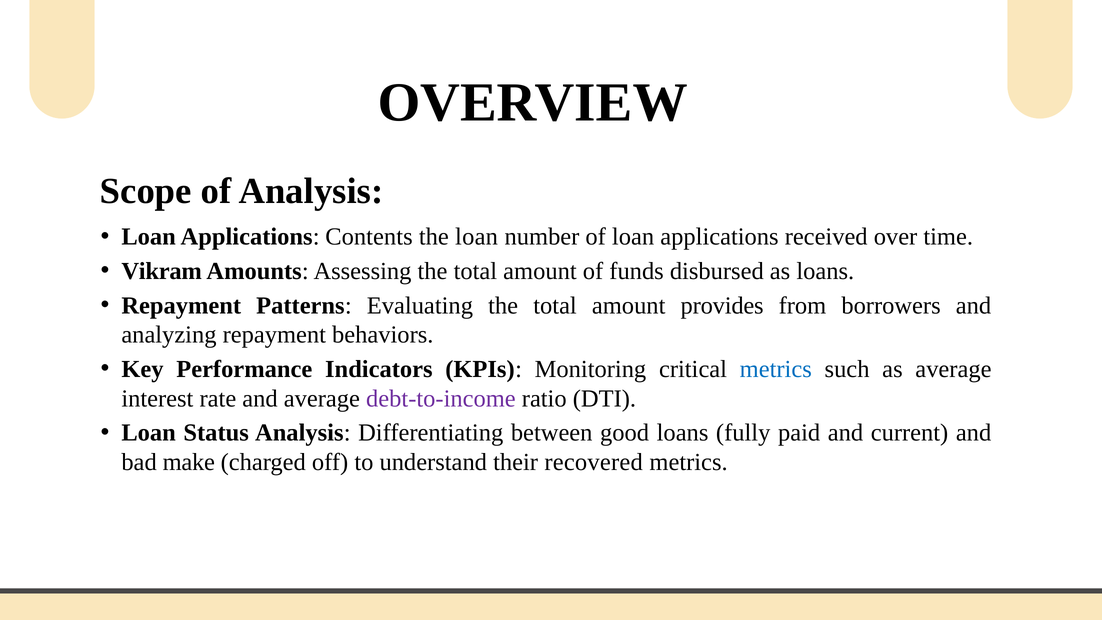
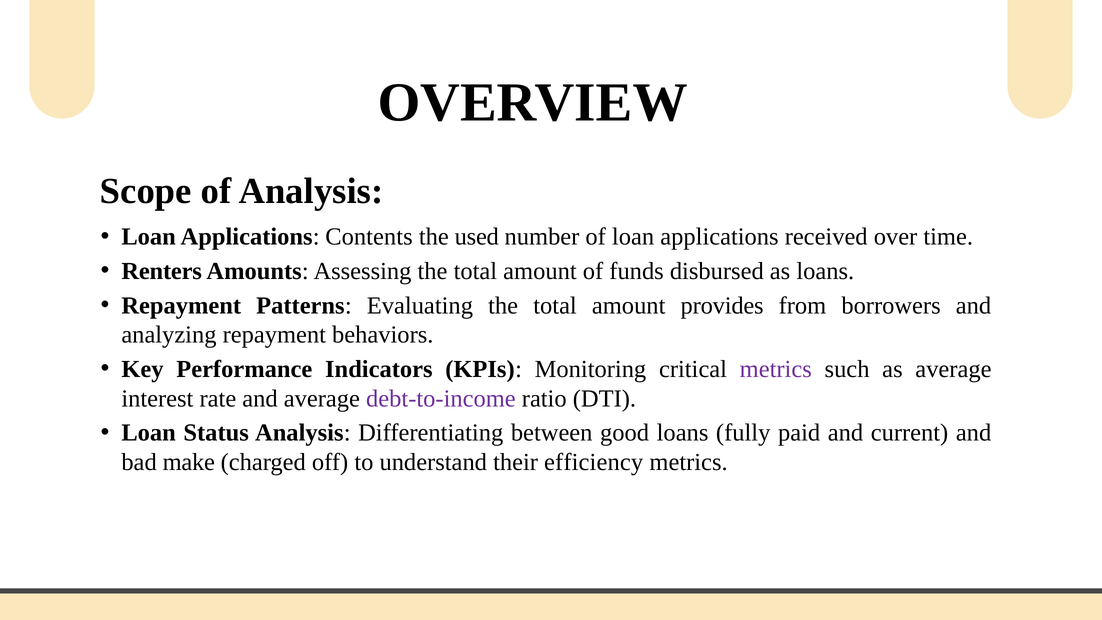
the loan: loan -> used (477, 237)
Vikram: Vikram -> Renters (162, 271)
metrics colour: blue -> purple (776, 369)
recovered: recovered -> efficiency (594, 462)
